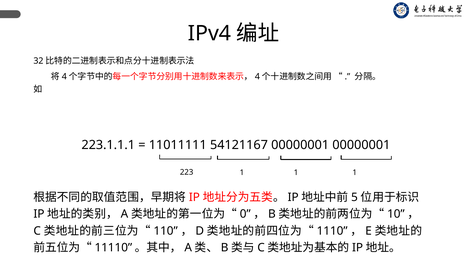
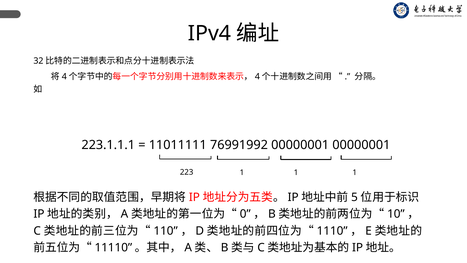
54121167: 54121167 -> 76991992 (239, 145)
